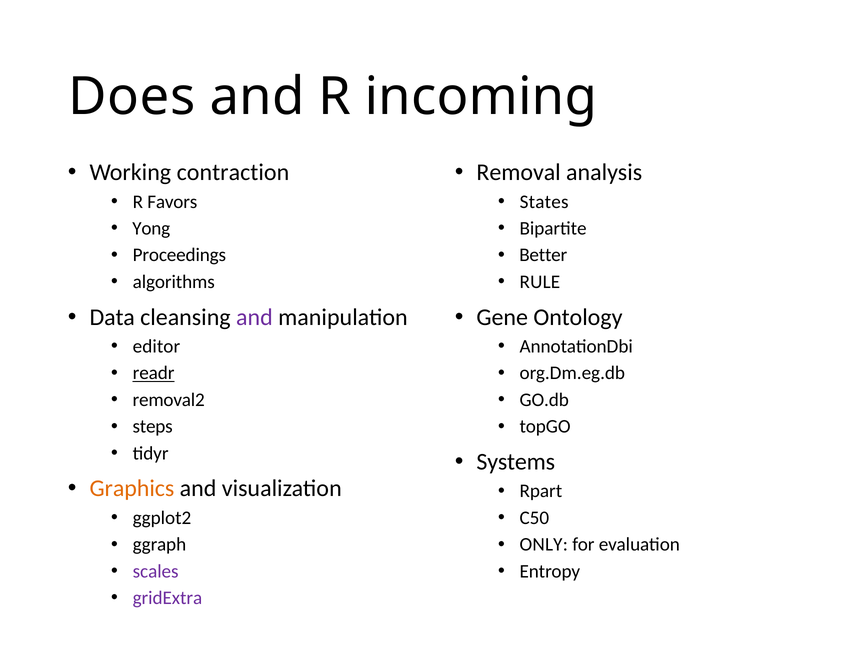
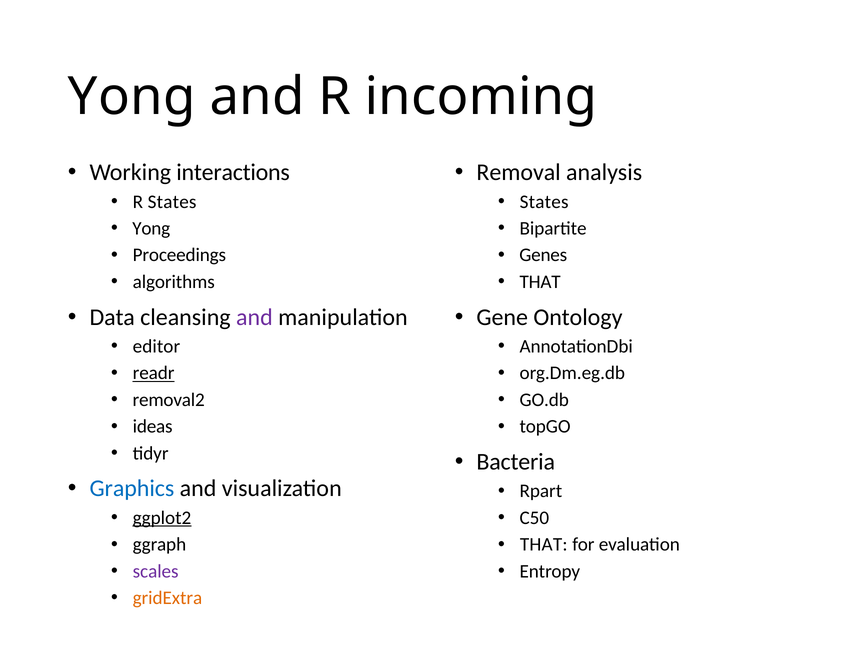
Does: Does -> Yong (132, 97)
contraction: contraction -> interactions (233, 172)
R Favors: Favors -> States (172, 201)
Better: Better -> Genes (543, 255)
RULE: RULE -> THAT (540, 281)
steps: steps -> ideas (153, 426)
Systems: Systems -> Bacteria (516, 461)
Graphics colour: orange -> blue (132, 488)
ggplot2 underline: none -> present (162, 517)
ONLY: ONLY -> THAT (544, 544)
gridExtra colour: purple -> orange (167, 597)
